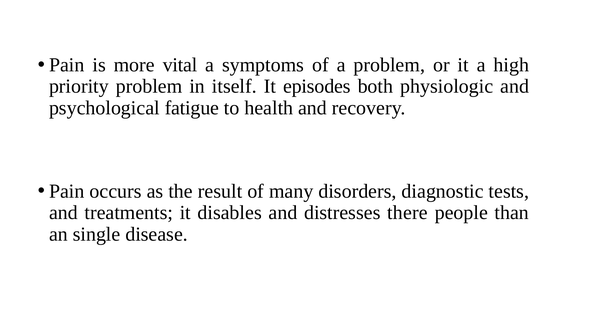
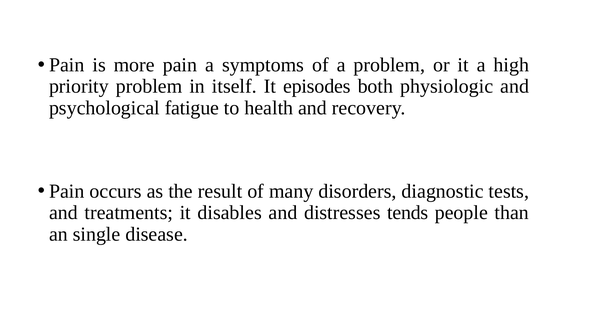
more vital: vital -> pain (180, 65)
there: there -> tends (408, 213)
